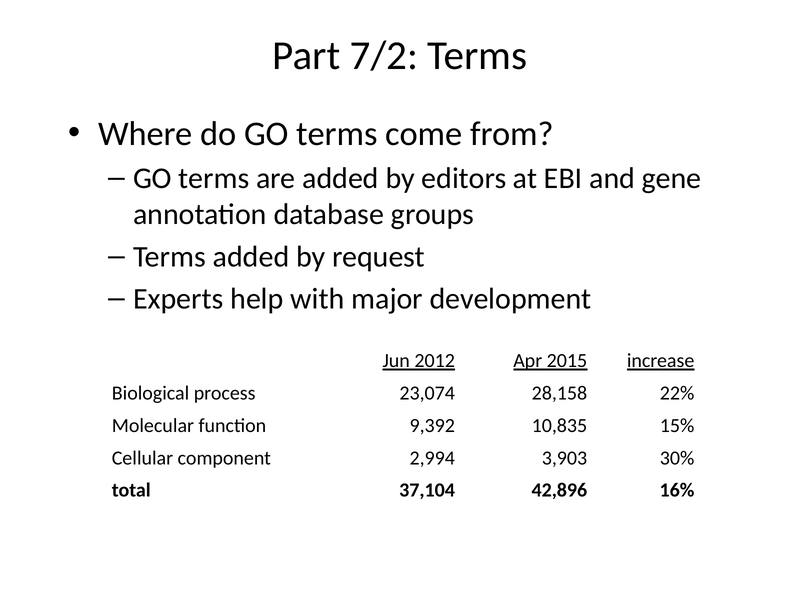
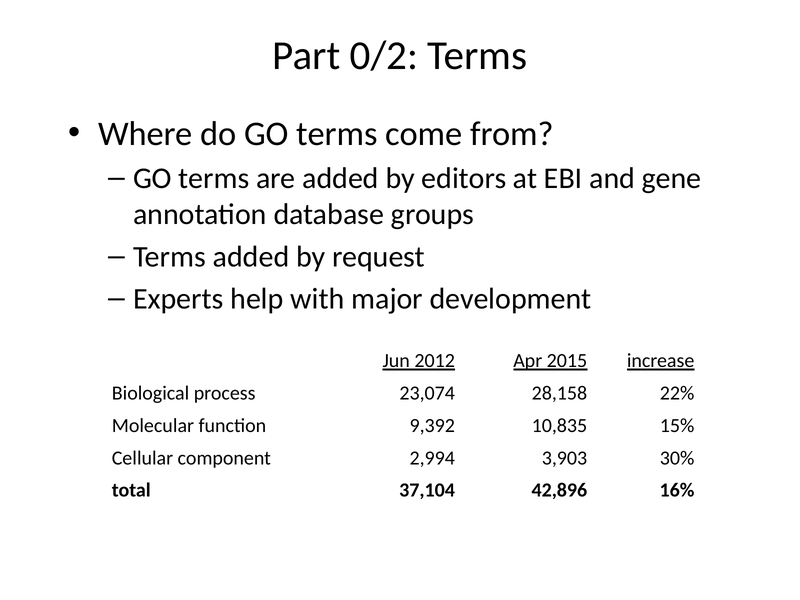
7/2: 7/2 -> 0/2 (384, 56)
